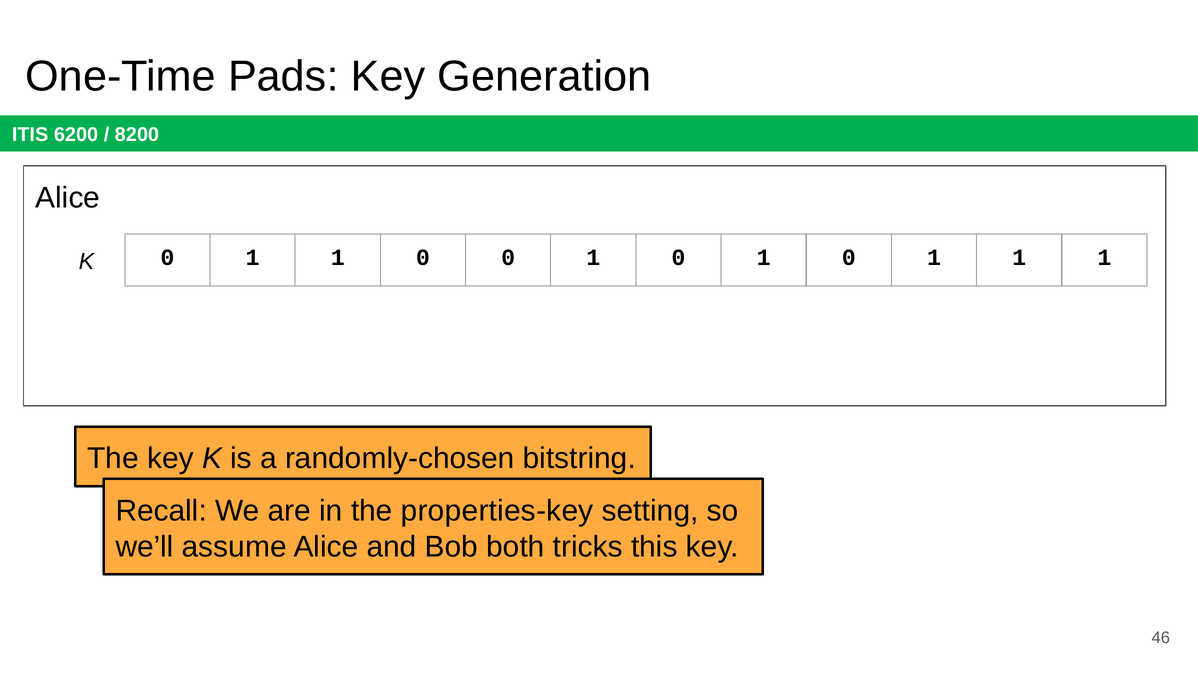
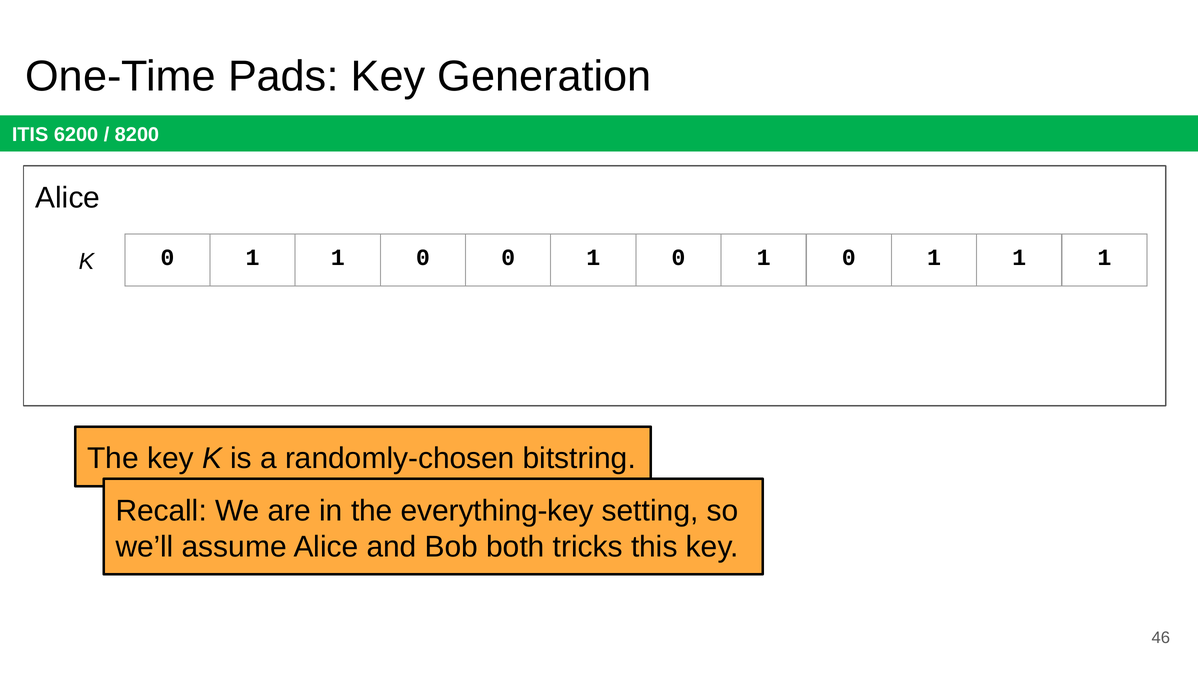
properties-key: properties-key -> everything-key (497, 511)
